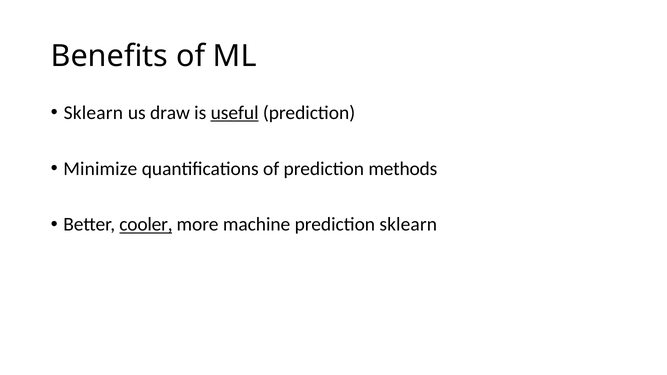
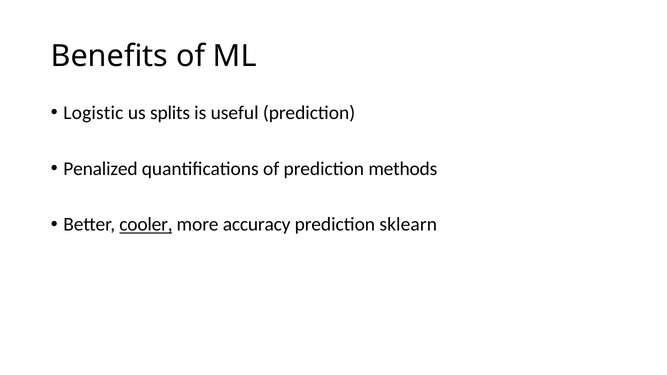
Sklearn: Sklearn -> Logistic (93, 113)
draw: draw -> splits (170, 113)
useful underline: present -> none (235, 113)
Minimize: Minimize -> Penalized (100, 169)
machine: machine -> accuracy (257, 225)
